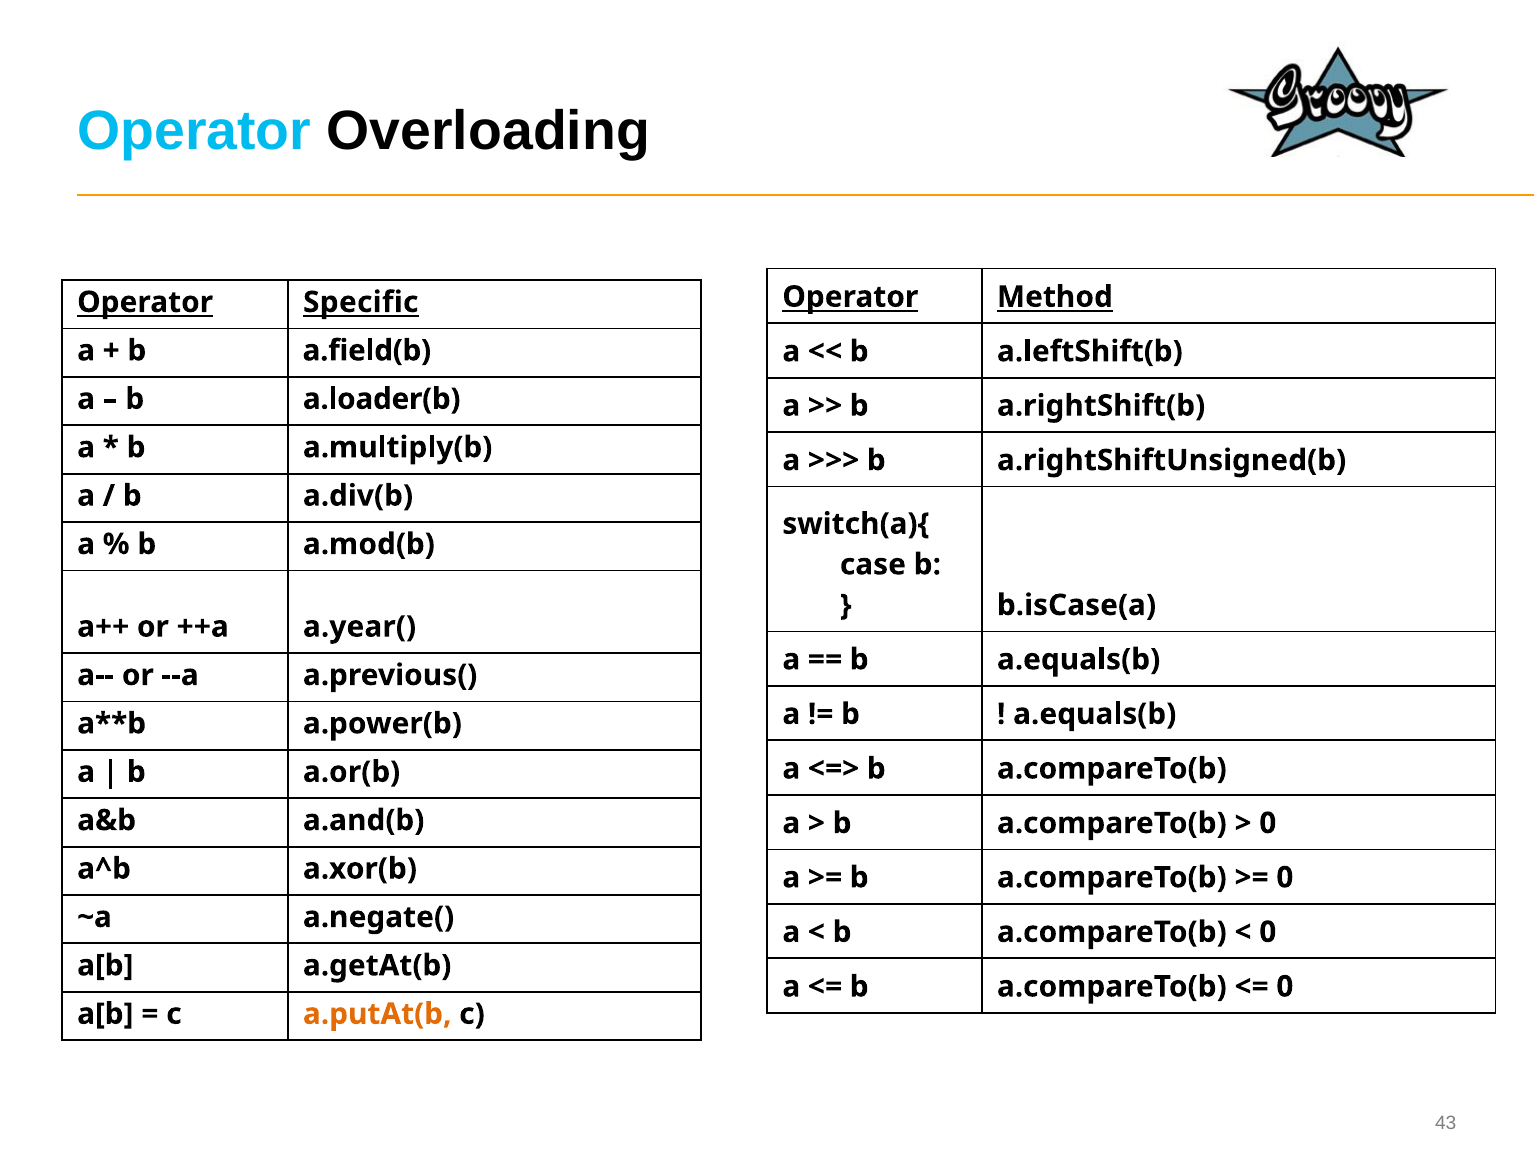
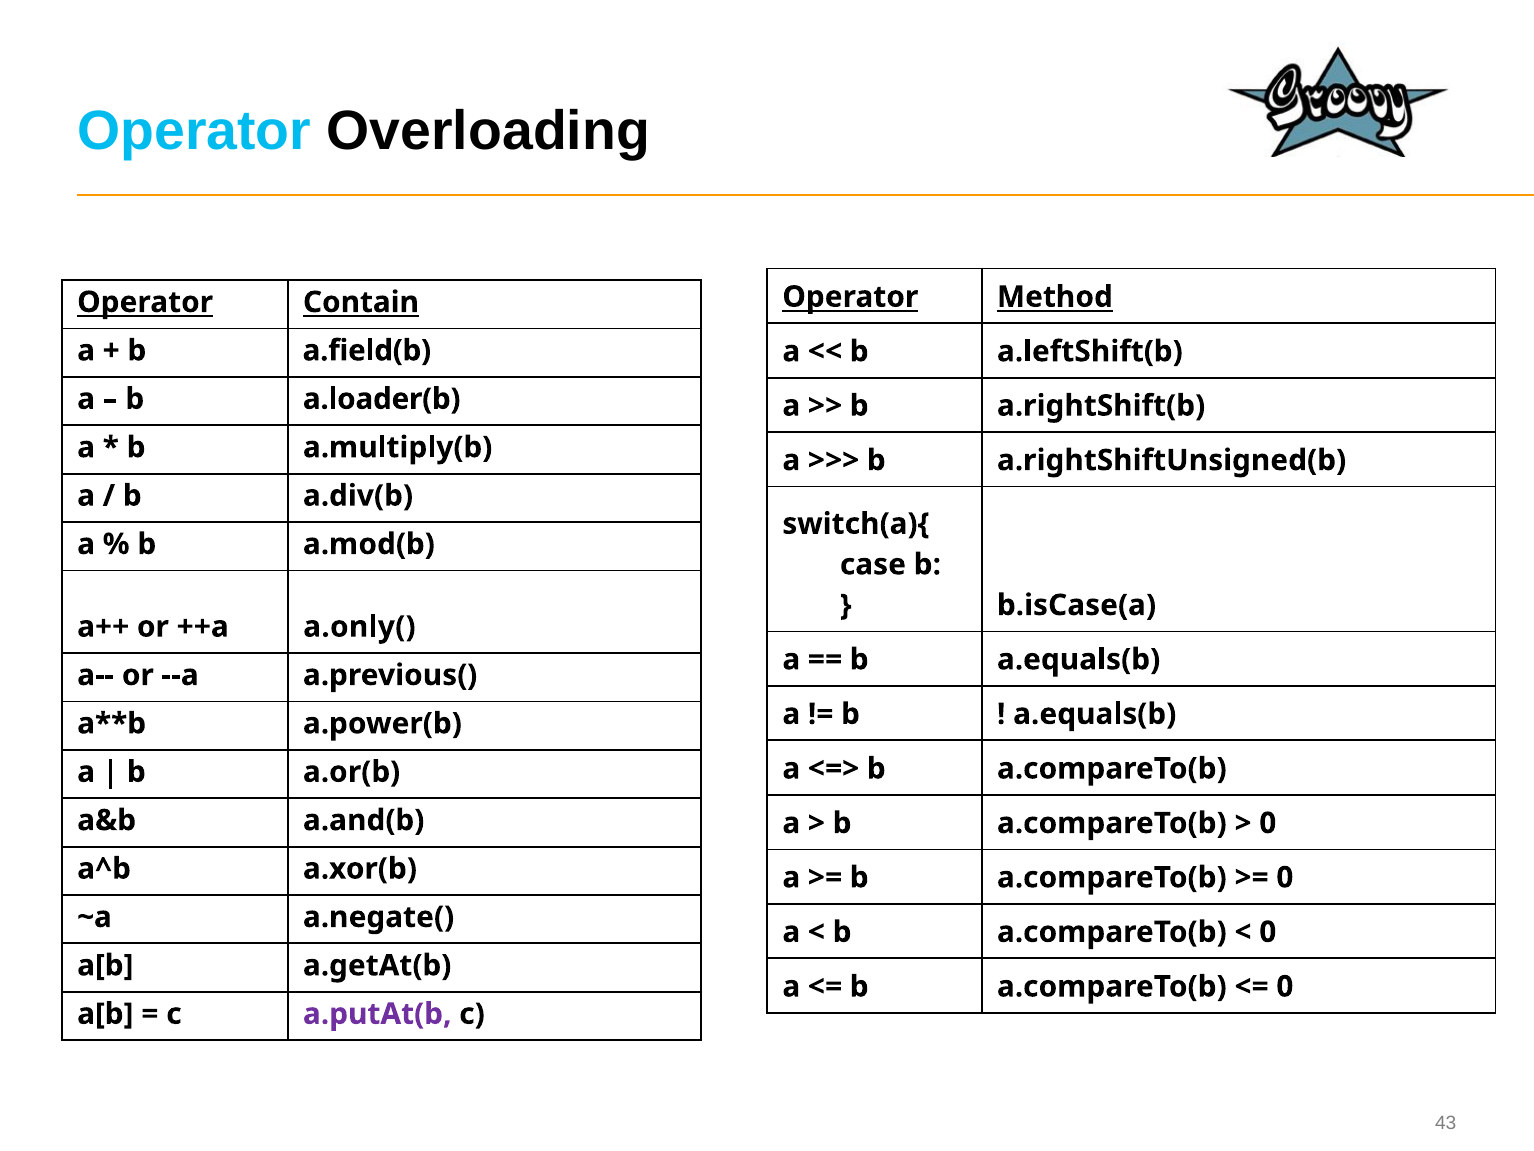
Specific: Specific -> Contain (361, 302)
a.year(: a.year( -> a.only( (359, 627)
a.putAt(b colour: orange -> purple (377, 1014)
